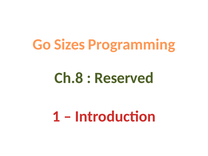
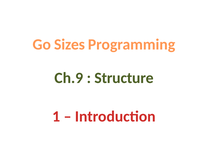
Ch.8: Ch.8 -> Ch.9 (69, 78)
Reserved: Reserved -> Structure (124, 78)
